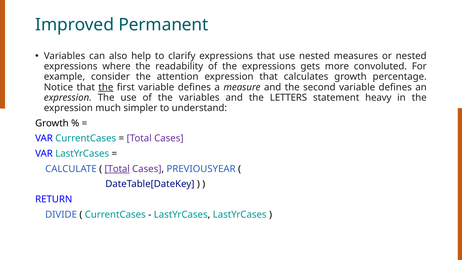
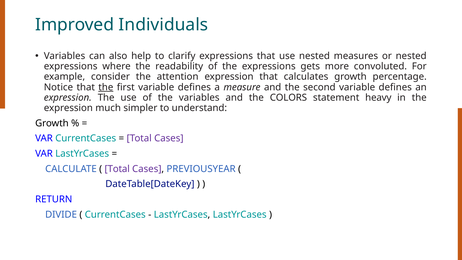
Permanent: Permanent -> Individuals (163, 25)
LETTERS: LETTERS -> COLORS (288, 98)
Total underline: present -> none (117, 169)
